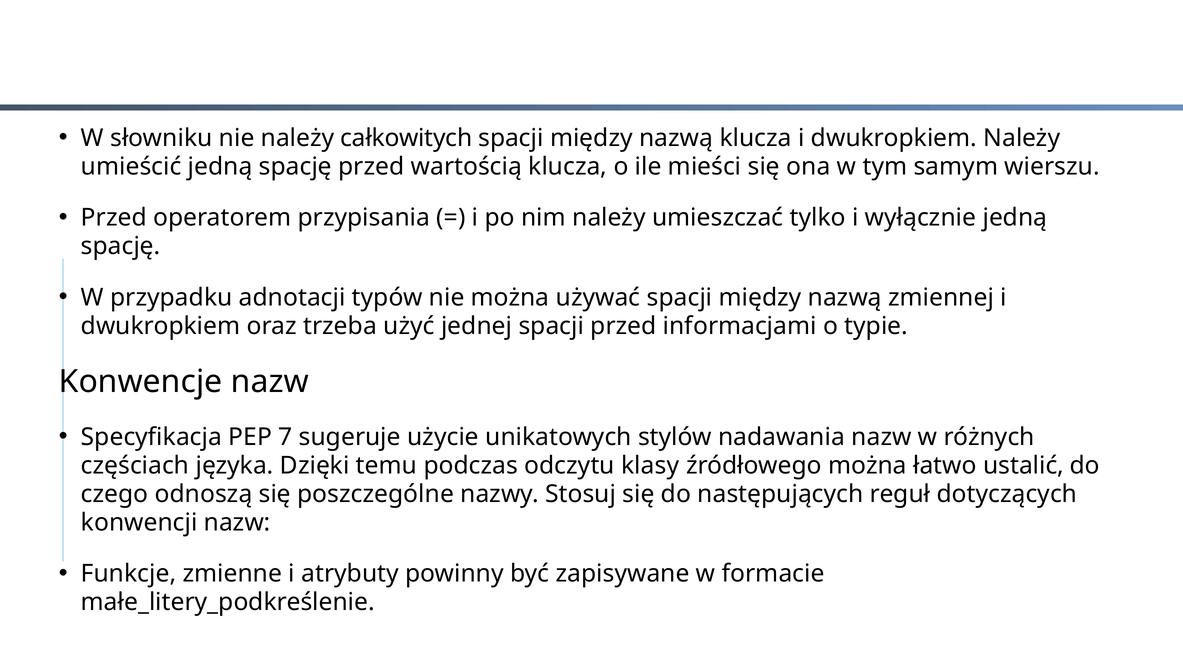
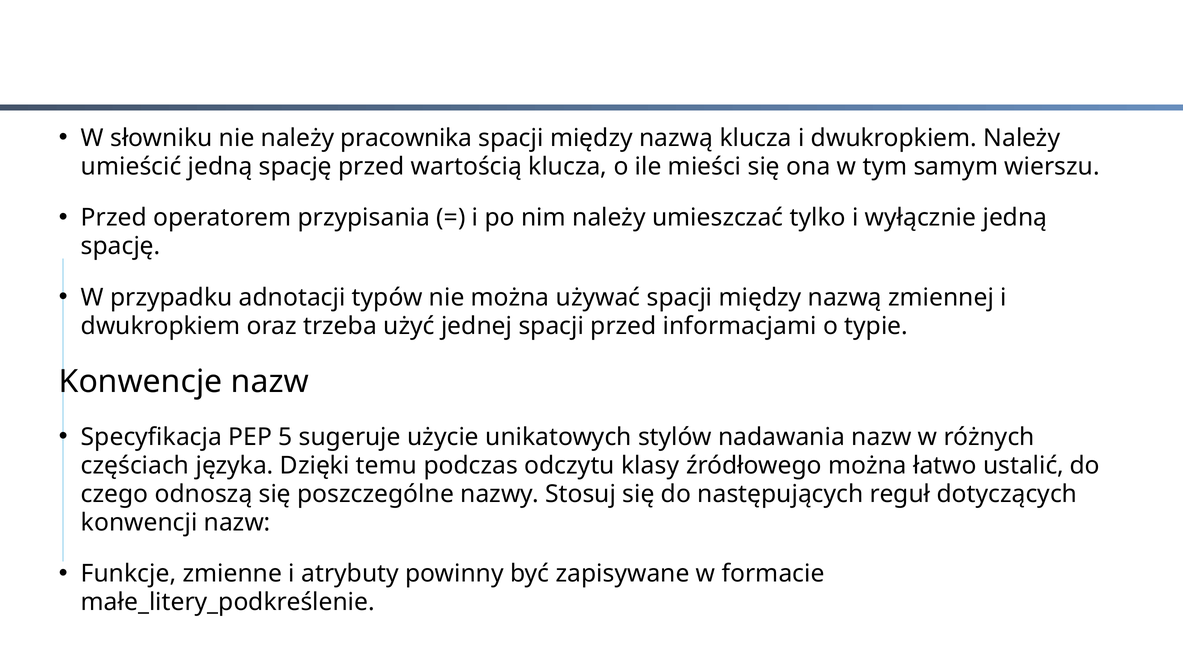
całkowitych: całkowitych -> pracownika (406, 138)
7: 7 -> 5 (285, 437)
